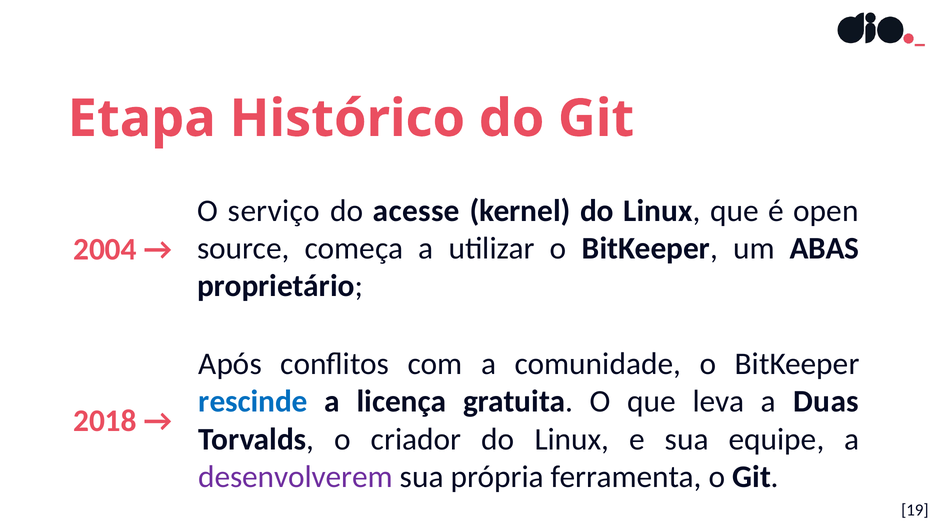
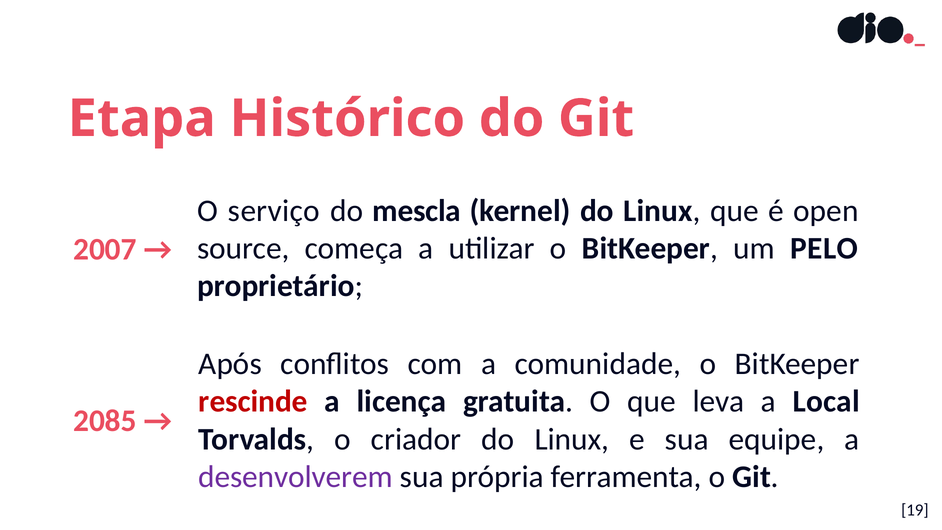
acesse: acesse -> mescla (417, 211)
ABAS: ABAS -> PELO (824, 248)
2004: 2004 -> 2007 (105, 249)
rescinde colour: blue -> red (253, 401)
Duas: Duas -> Local (826, 401)
2018: 2018 -> 2085 (105, 421)
